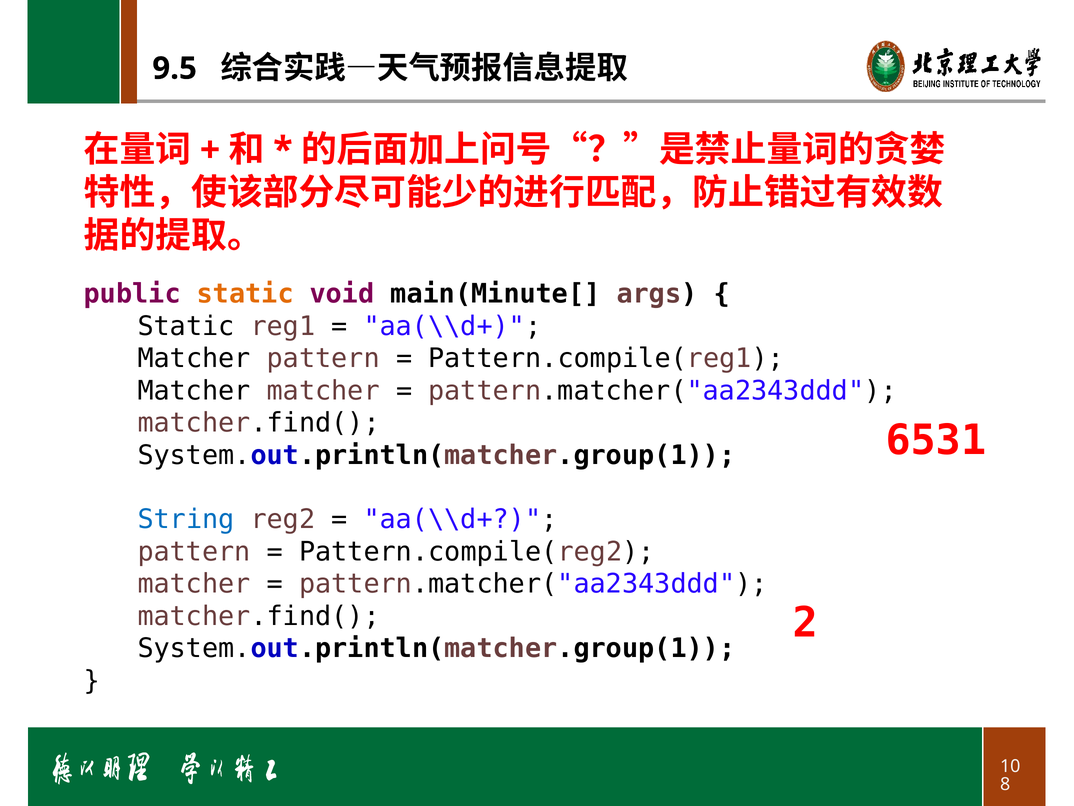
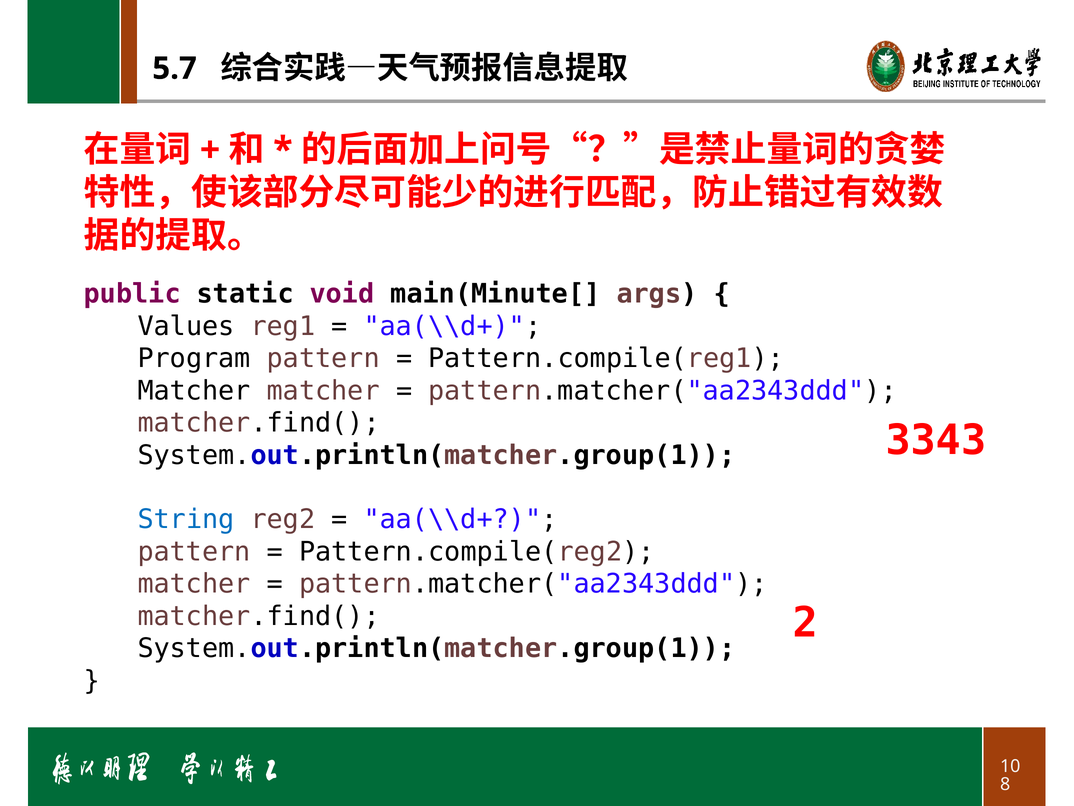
9.5: 9.5 -> 5.7 (175, 68)
static colour: orange -> black (245, 294)
Static: Static -> Values (186, 326)
Matcher: Matcher -> Program (194, 358)
6531: 6531 -> 3343 (936, 440)
